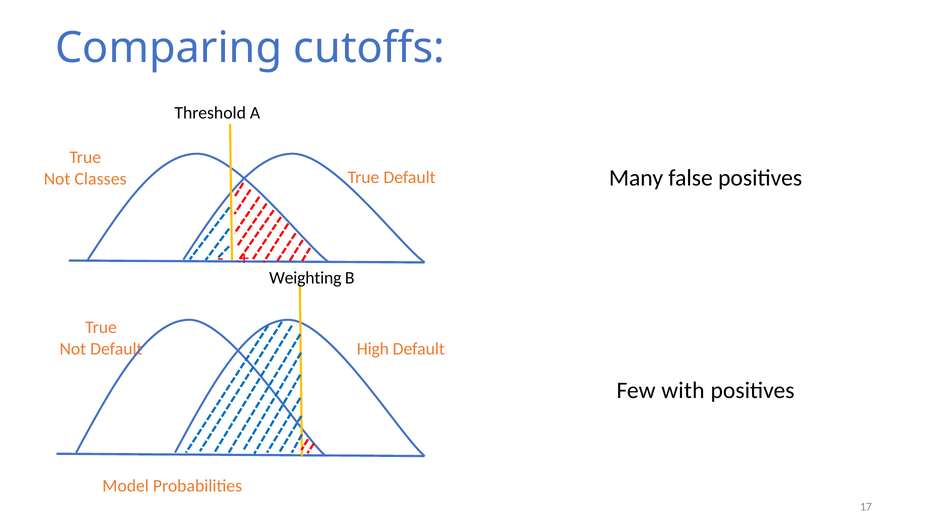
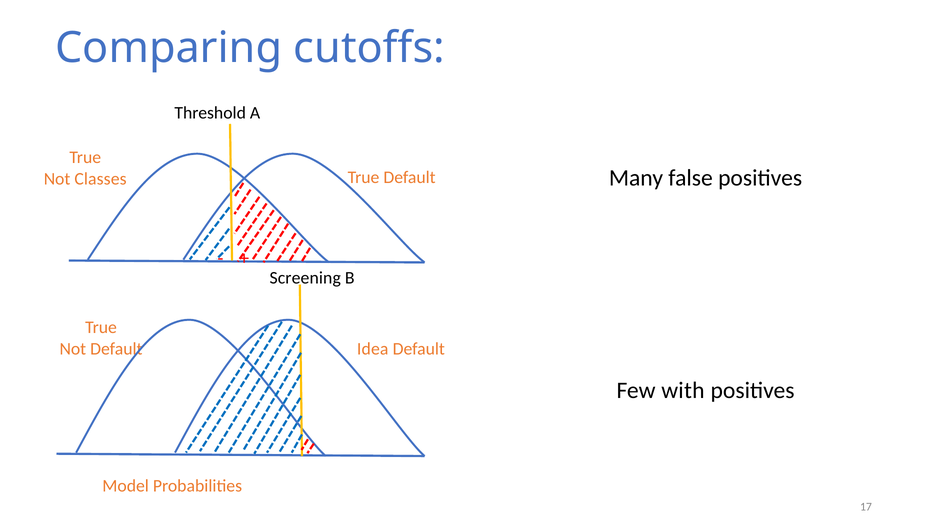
Weighting: Weighting -> Screening (305, 278)
High: High -> Idea (373, 349)
